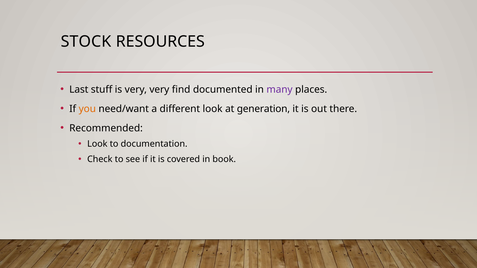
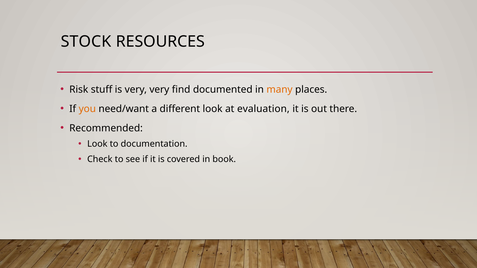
Last: Last -> Risk (79, 90)
many colour: purple -> orange (280, 90)
generation: generation -> evaluation (263, 109)
